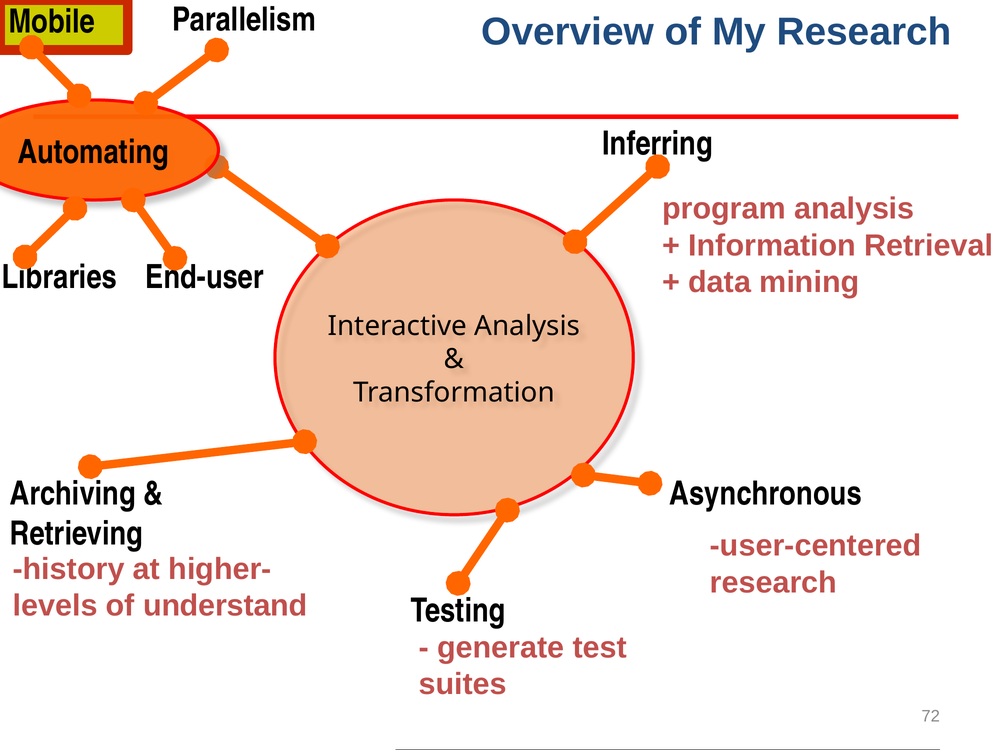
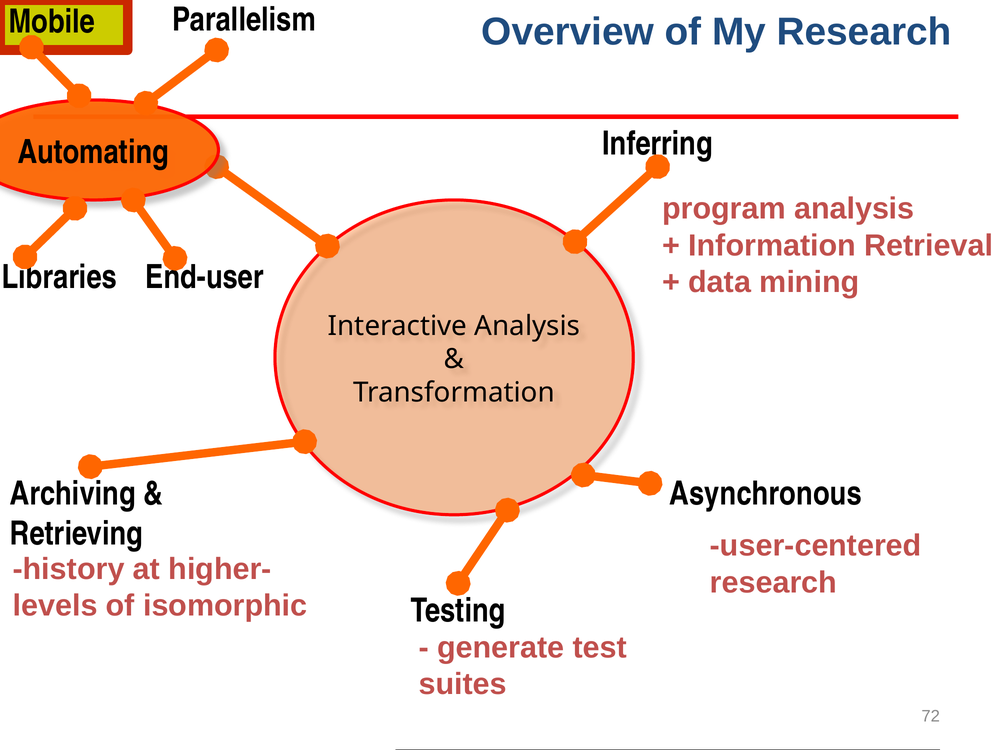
understand: understand -> isomorphic (225, 606)
